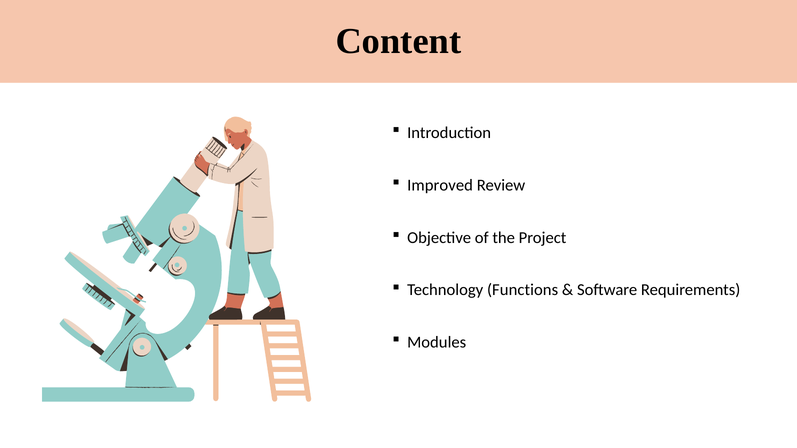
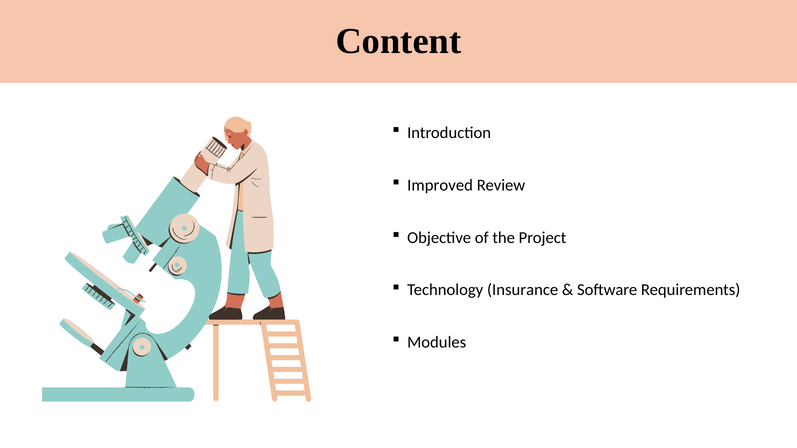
Functions: Functions -> Insurance (523, 290)
